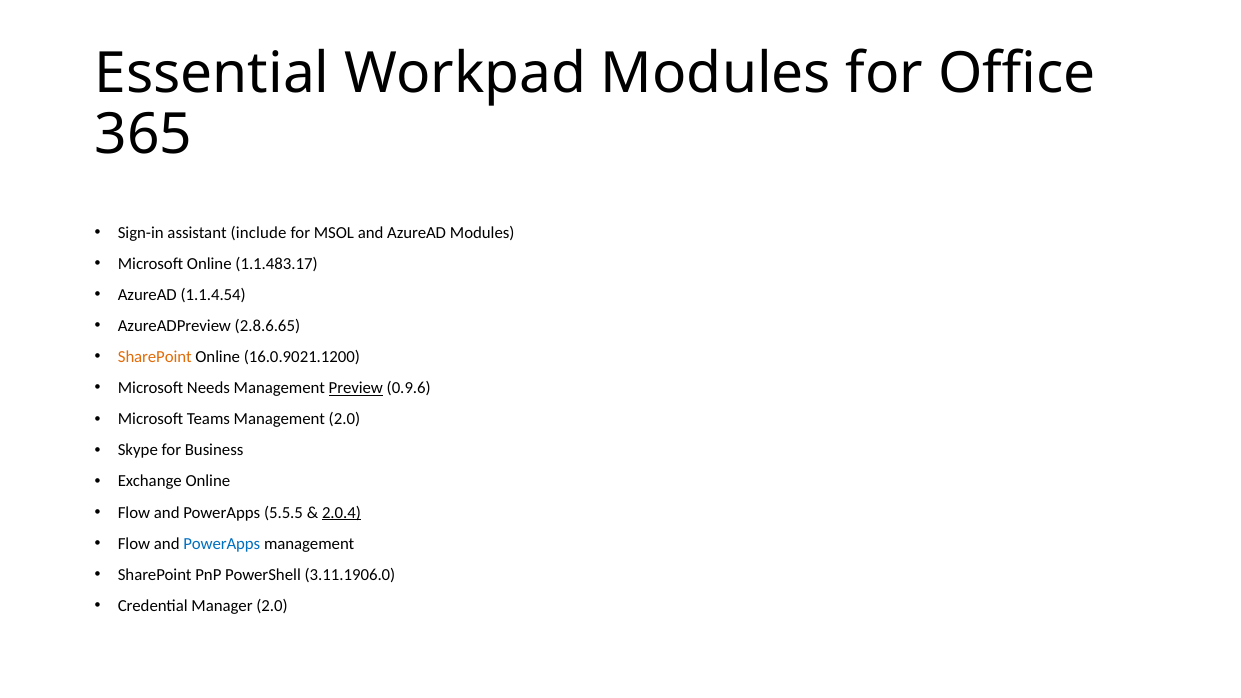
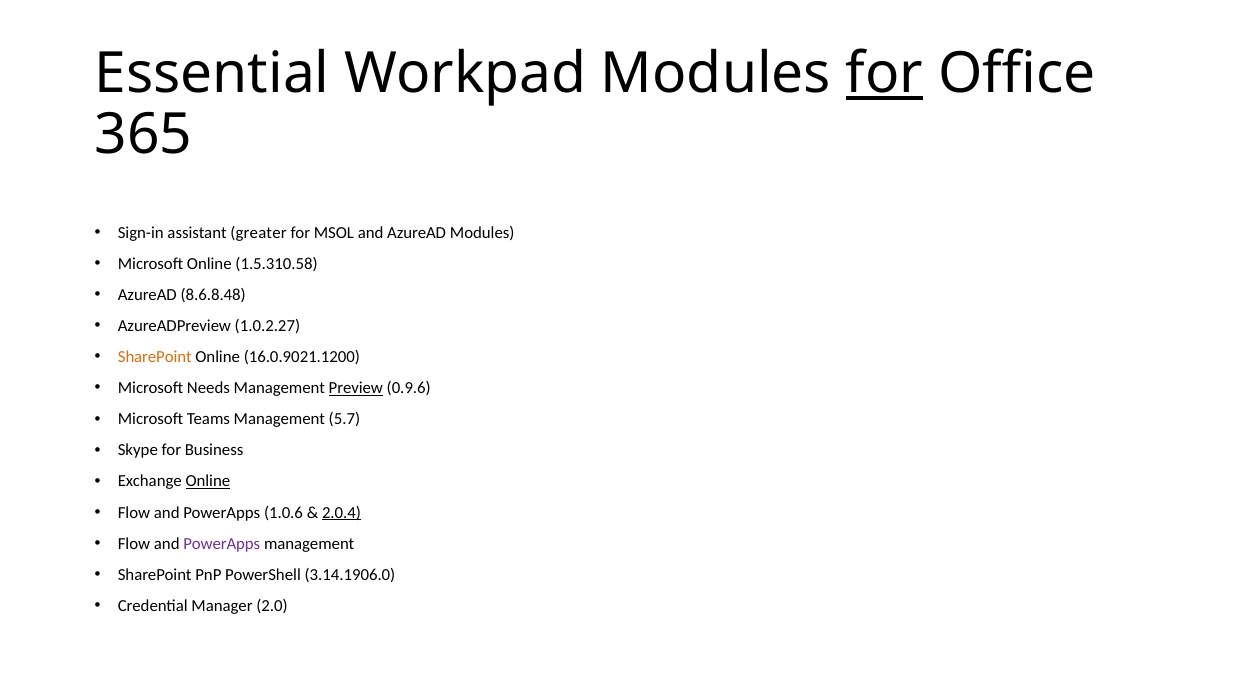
for underline: none -> present (885, 74)
include: include -> greater (259, 233)
1.1.483.17: 1.1.483.17 -> 1.5.310.58 (277, 264)
1.1.4.54: 1.1.4.54 -> 8.6.8.48 (213, 295)
2.8.6.65: 2.8.6.65 -> 1.0.2.27 (267, 326)
Management 2.0: 2.0 -> 5.7 (344, 419)
Online underline: none -> present (208, 481)
5.5.5: 5.5.5 -> 1.0.6 (283, 513)
PowerApps colour: blue -> purple (222, 544)
3.11.1906.0: 3.11.1906.0 -> 3.14.1906.0 (350, 575)
